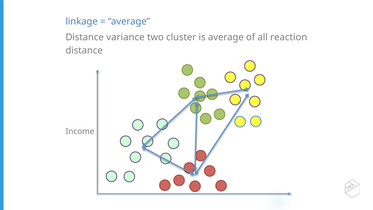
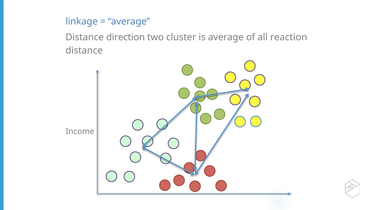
variance: variance -> direction (126, 37)
